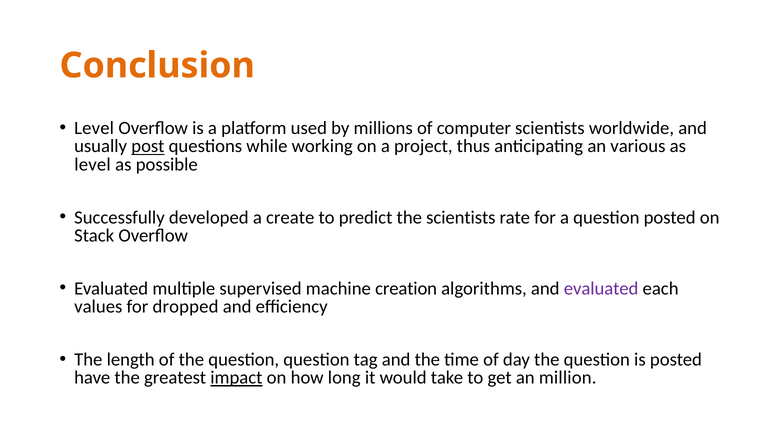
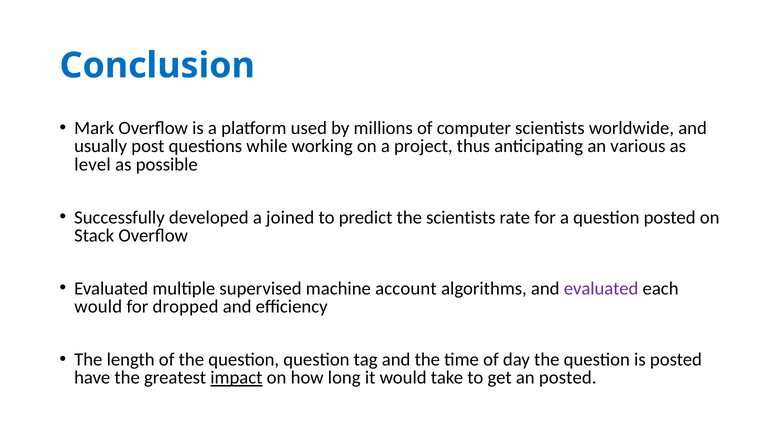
Conclusion colour: orange -> blue (157, 66)
Level: Level -> Mark (94, 128)
post underline: present -> none (148, 146)
create: create -> joined (290, 218)
creation: creation -> account (406, 289)
values: values -> would (98, 307)
an million: million -> posted (568, 378)
